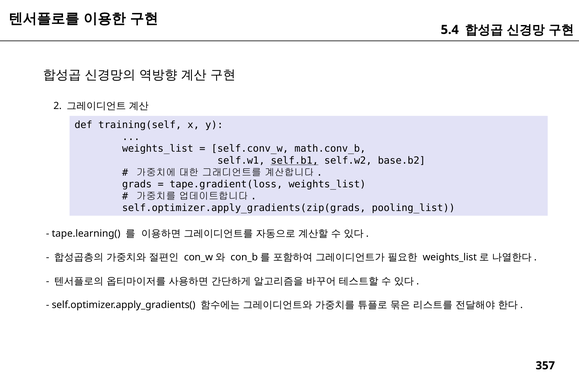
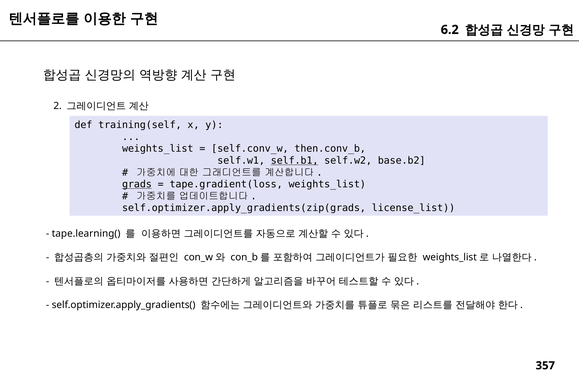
5.4: 5.4 -> 6.2 (450, 30)
math.conv_b: math.conv_b -> then.conv_b (330, 148)
grads underline: none -> present (137, 184)
pooling_list: pooling_list -> license_list (413, 208)
